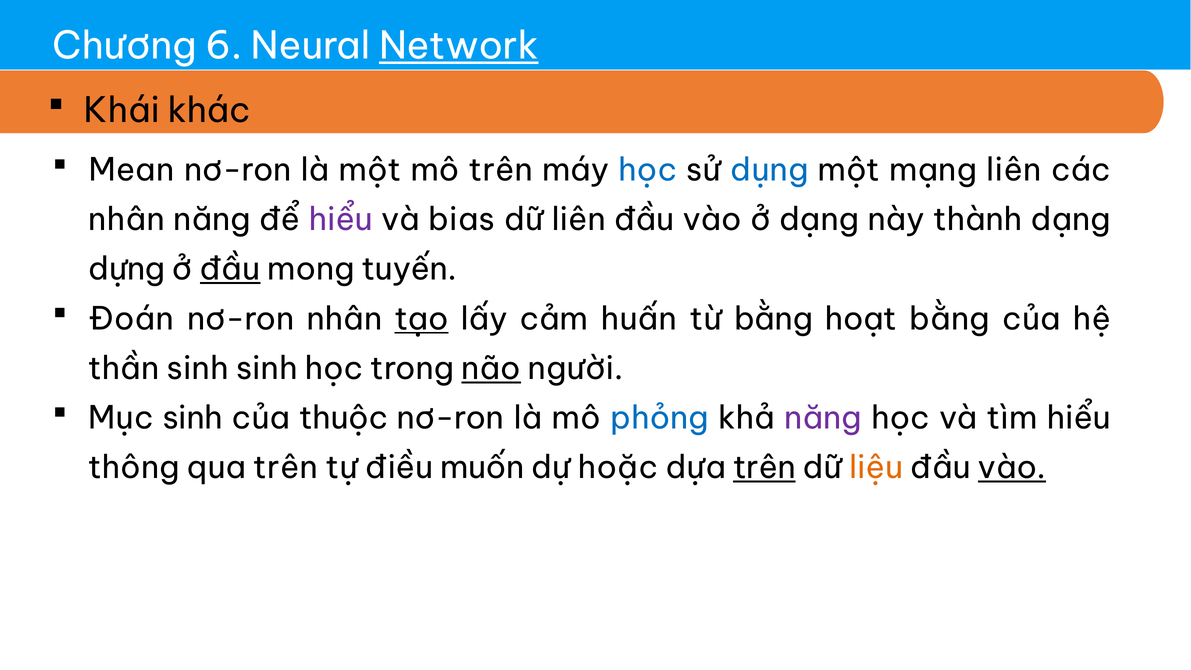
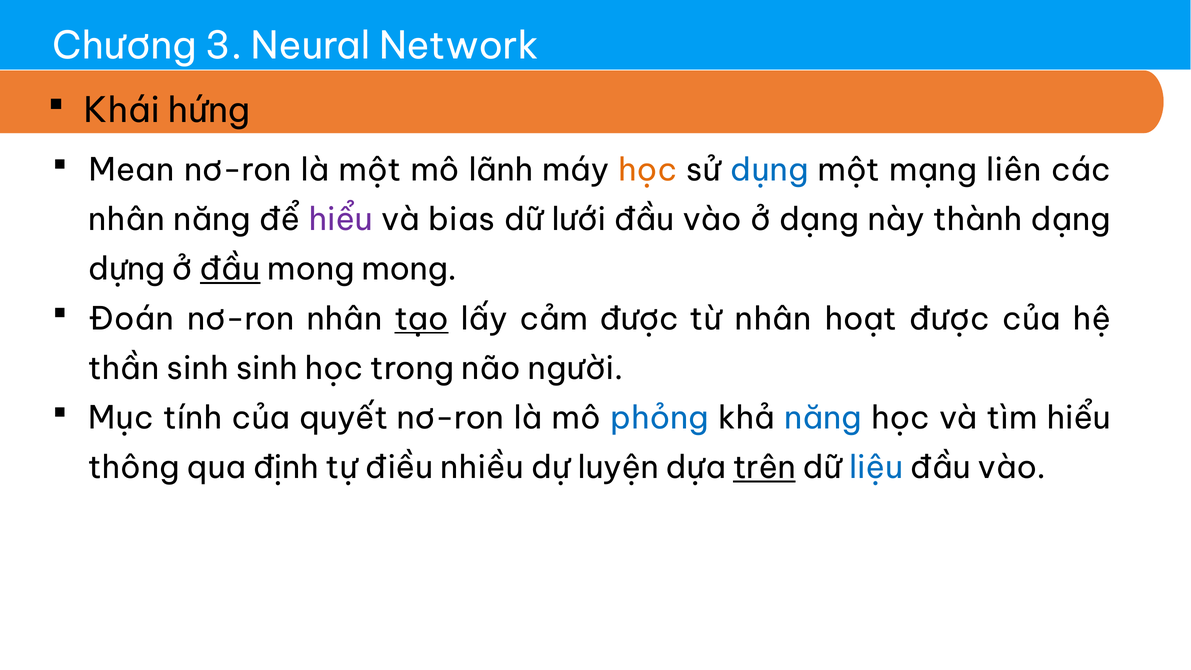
6: 6 -> 3 (224, 46)
Network underline: present -> none (459, 46)
khác: khác -> hứng (209, 111)
mô trên: trên -> lãnh (501, 170)
học colour: blue -> orange (648, 170)
dữ liên: liên -> lưới (579, 220)
mong tuyến: tuyến -> mong (409, 269)
cảm huấn: huấn -> được (639, 319)
từ bằng: bằng -> nhân (773, 319)
hoạt bằng: bằng -> được (949, 319)
não underline: present -> none (491, 369)
Mục sinh: sinh -> tính (193, 418)
thuộc: thuộc -> quyết (344, 418)
năng colour: purple -> blue (823, 418)
qua trên: trên -> định (286, 468)
muốn: muốn -> nhiều (482, 468)
hoặc: hoặc -> luyện (618, 468)
liệu colour: orange -> blue (876, 468)
vào underline: present -> none (1012, 468)
